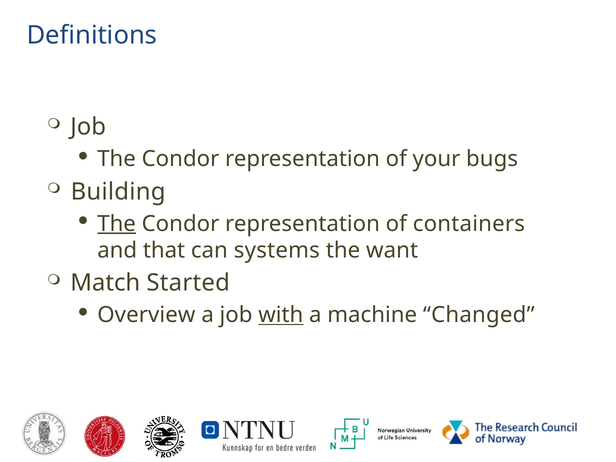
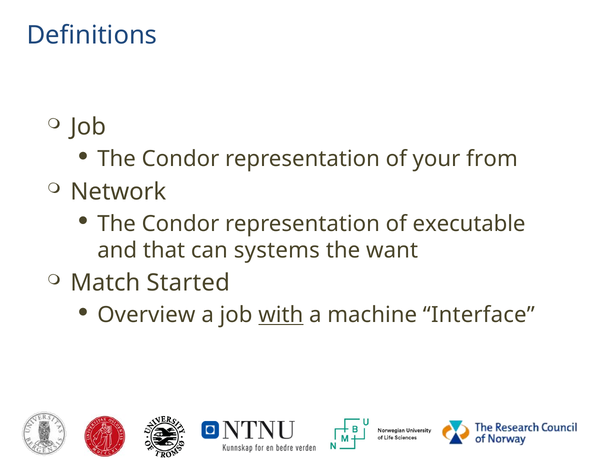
bugs: bugs -> from (492, 159)
Building: Building -> Network (118, 192)
The underline: present -> none (117, 224)
containers: containers -> executable (469, 224)
Changed: Changed -> Interface (479, 315)
